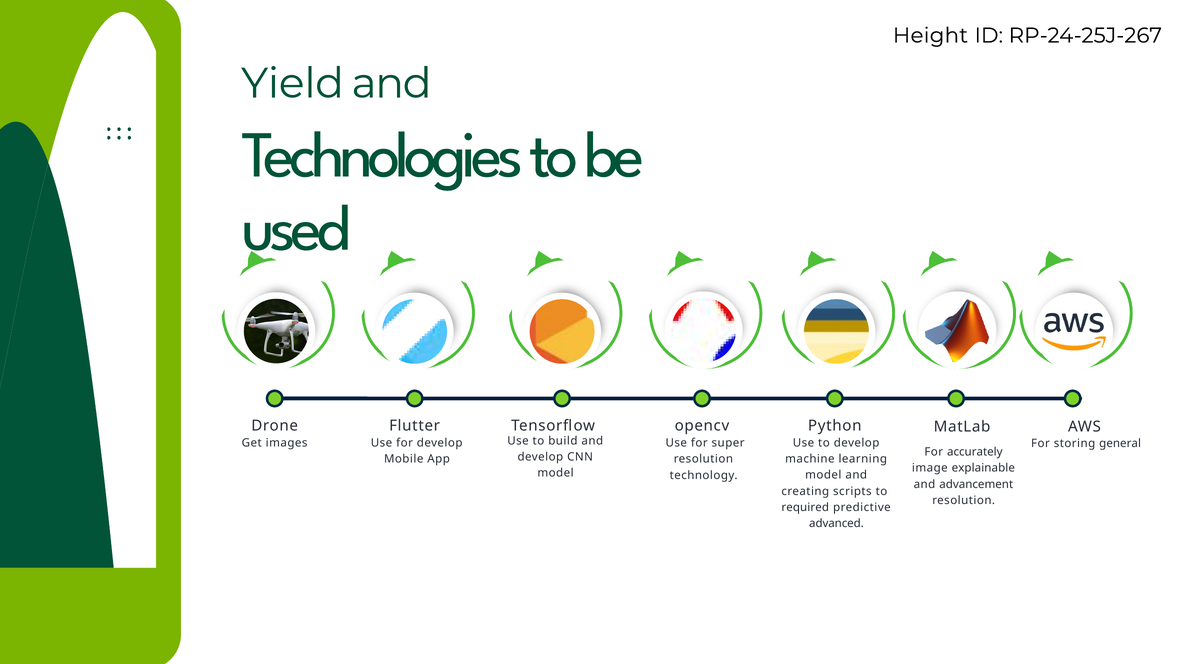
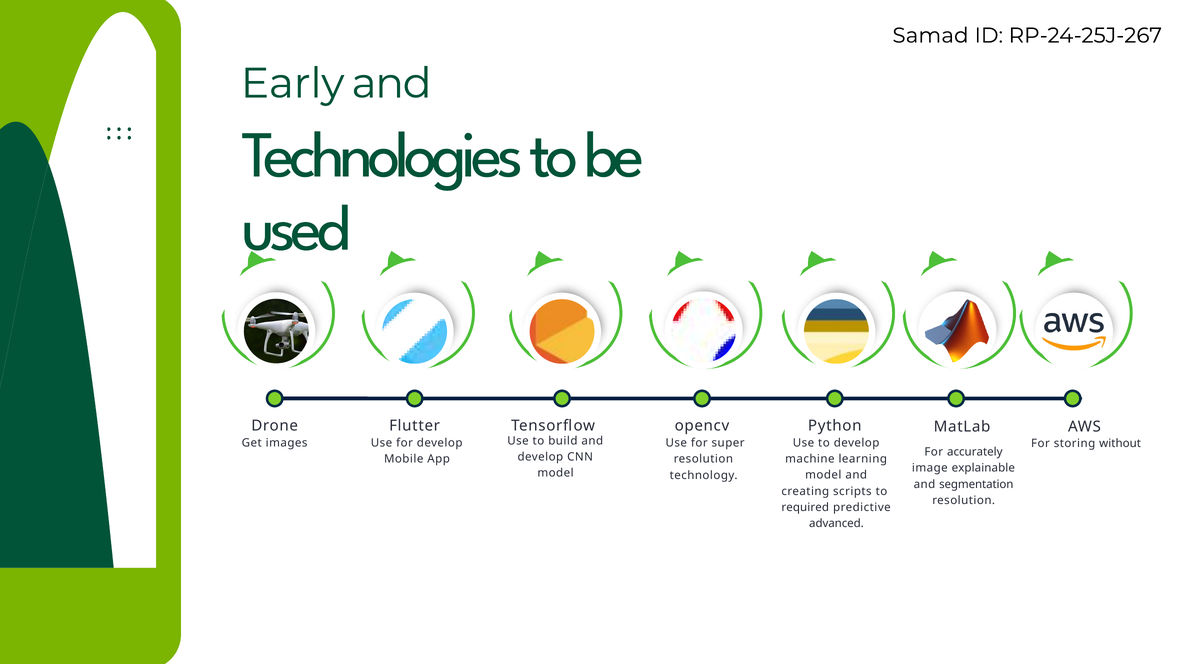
Height: Height -> Samad (931, 36)
Yield: Yield -> Early (293, 83)
general: general -> without (1120, 444)
advancement: advancement -> segmentation (976, 484)
